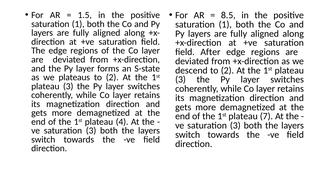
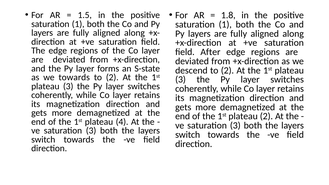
8.5: 8.5 -> 1.8 (228, 15)
we plateaus: plateaus -> towards (74, 77)
plateau 7: 7 -> 2 (266, 116)
